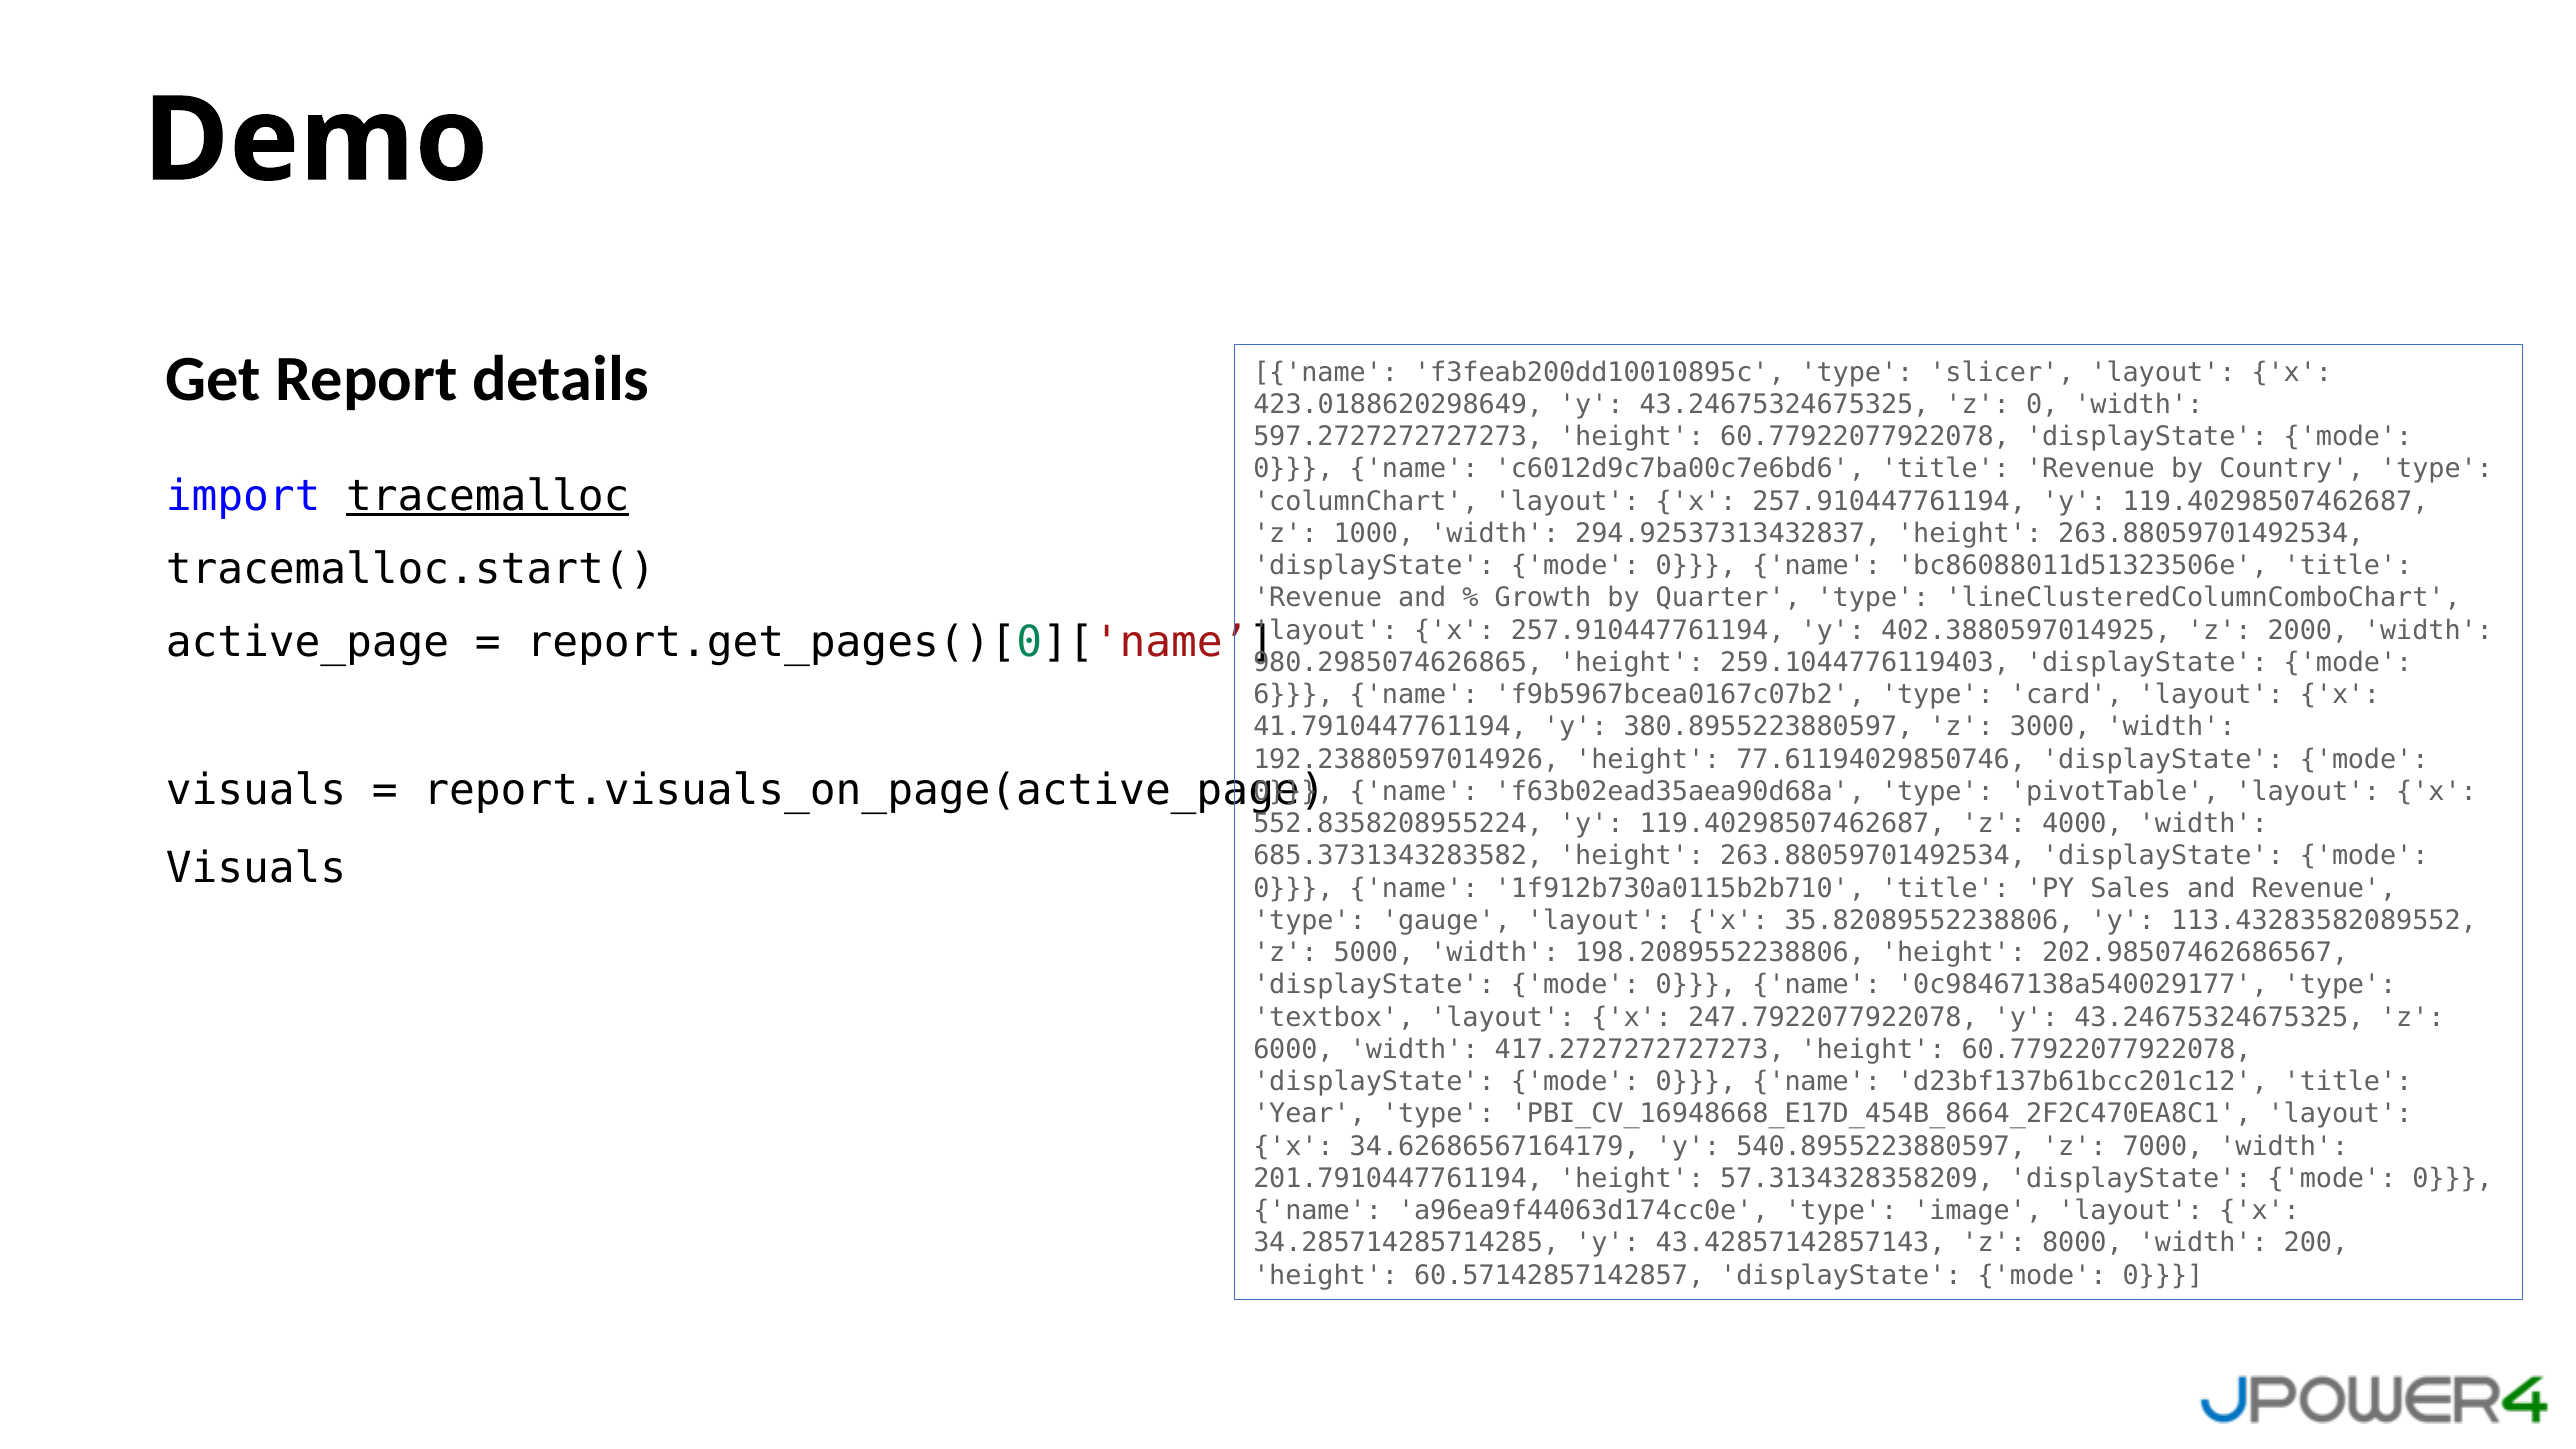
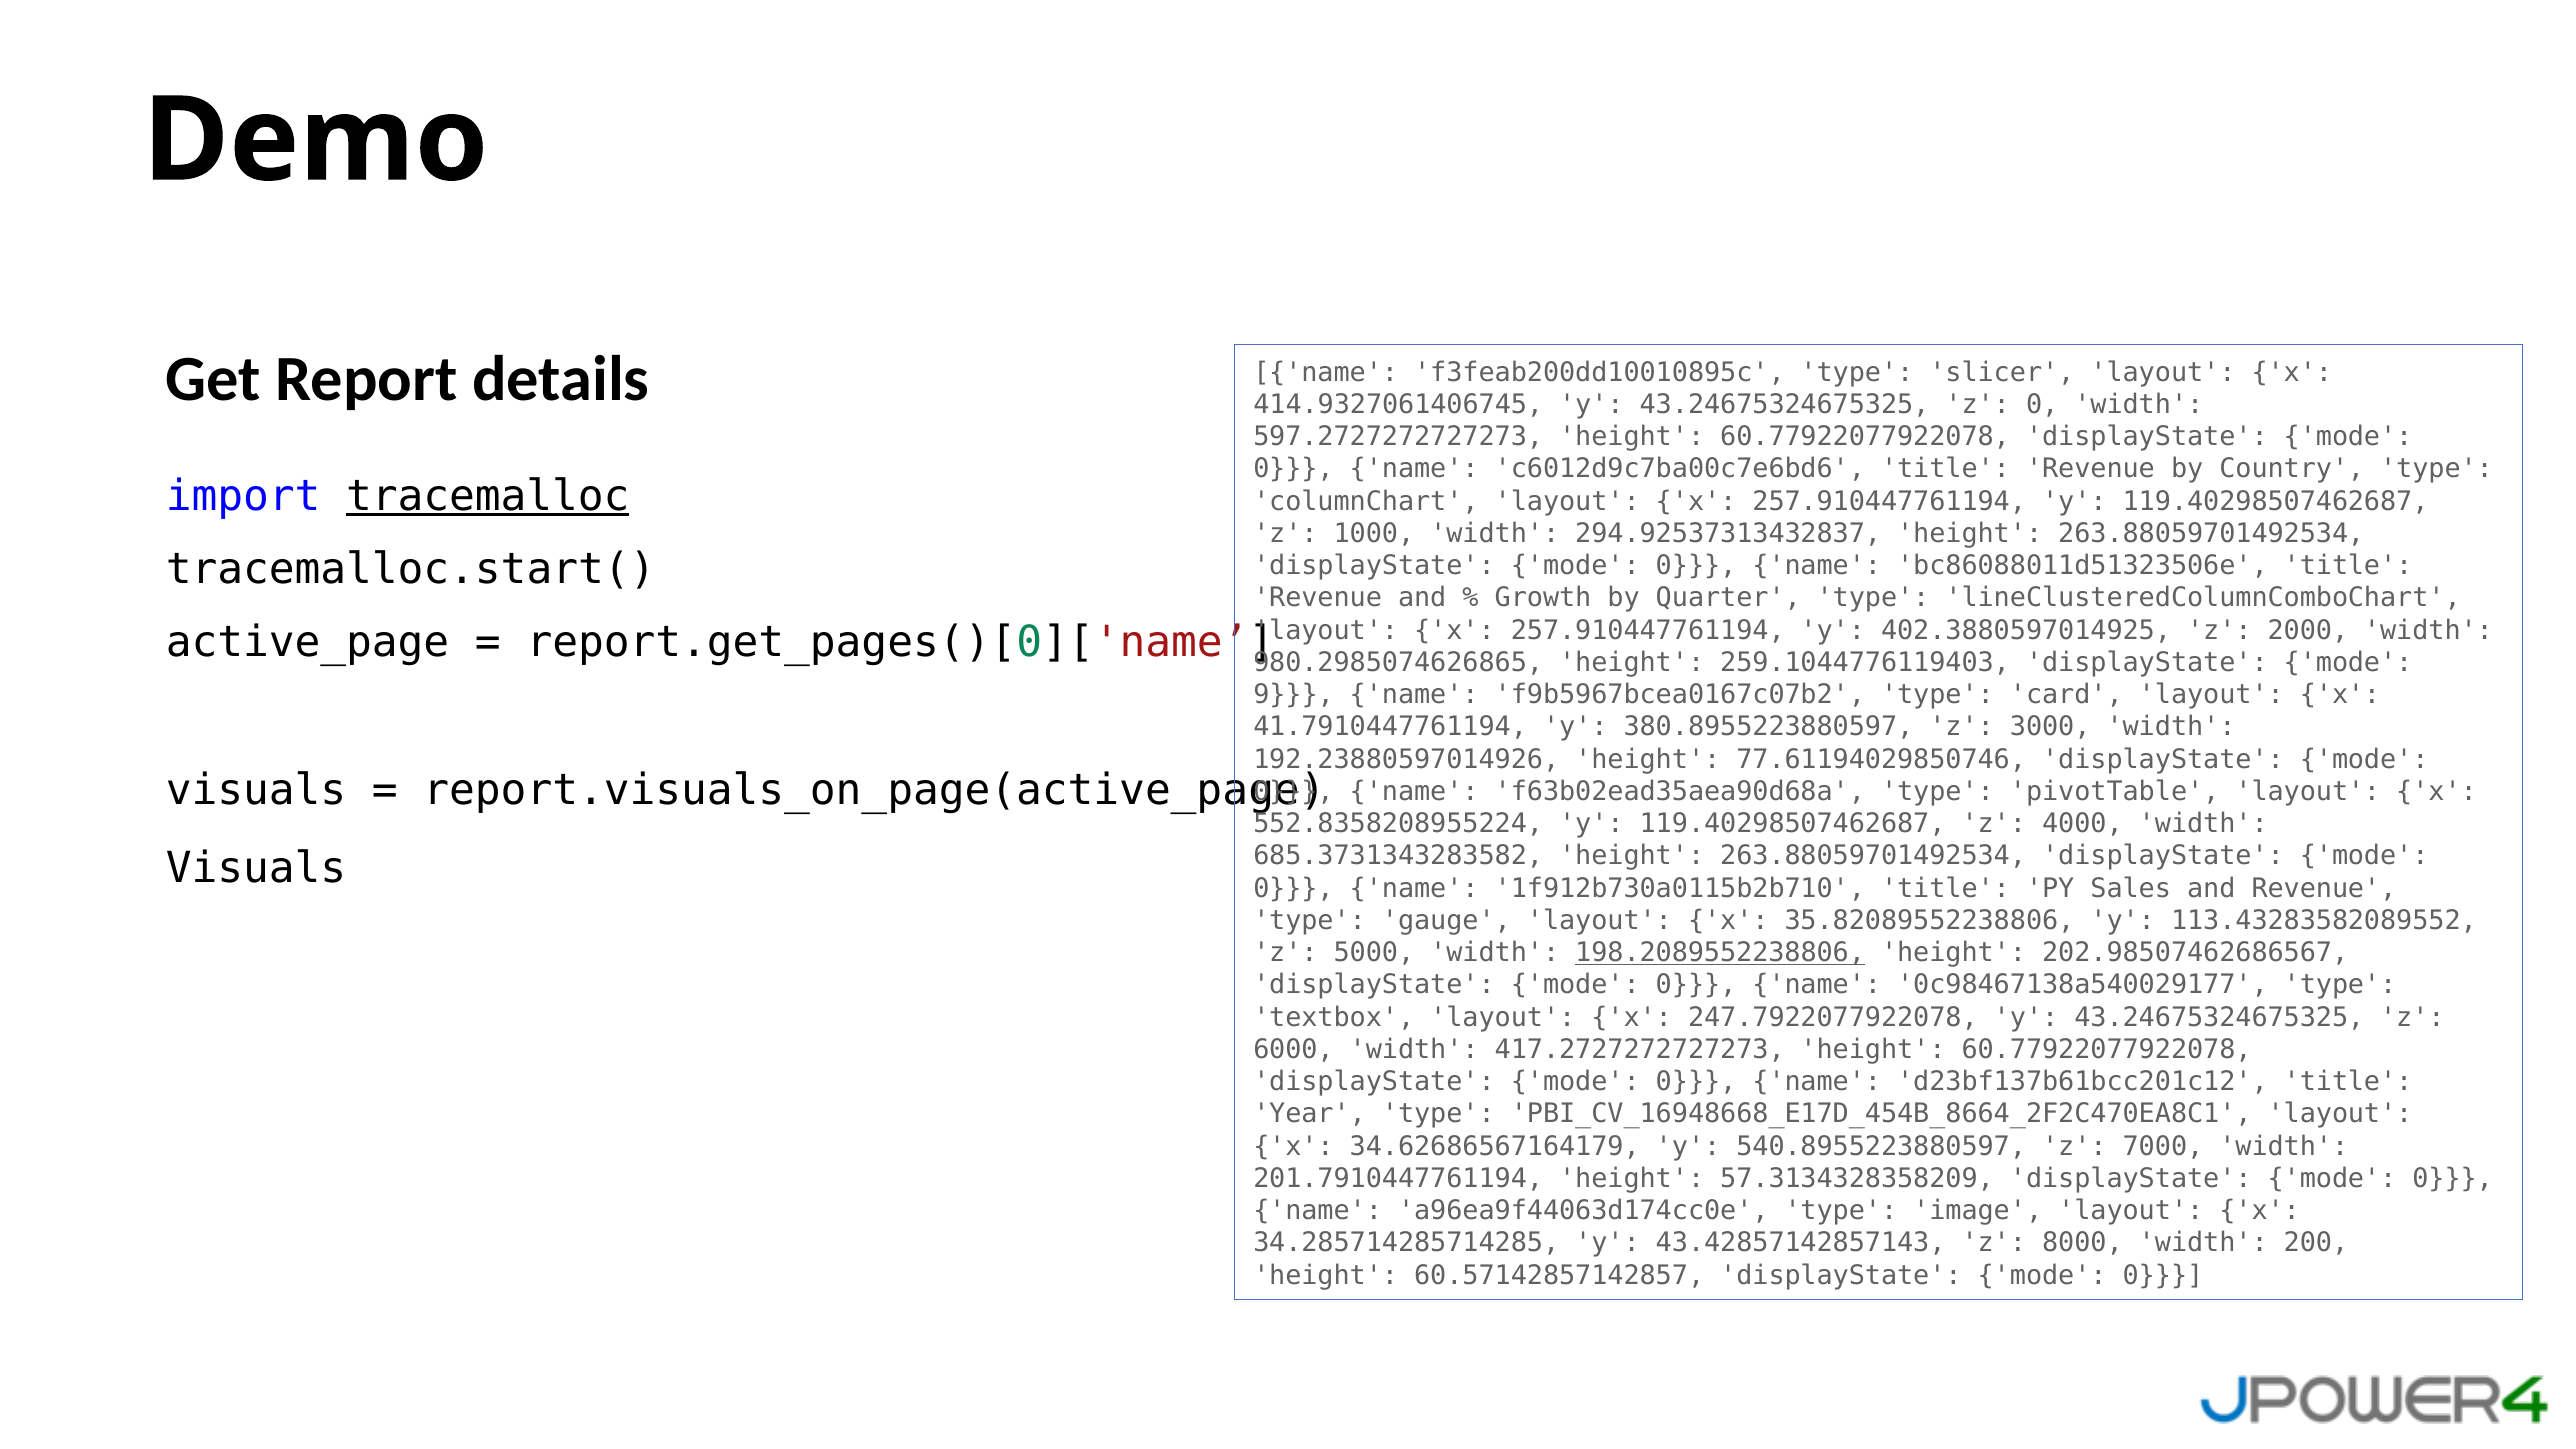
423.0188620298649: 423.0188620298649 -> 414.9327061406745 (1398, 405)
6: 6 -> 9 (1294, 695)
198.2089552238806 underline: none -> present (1720, 953)
